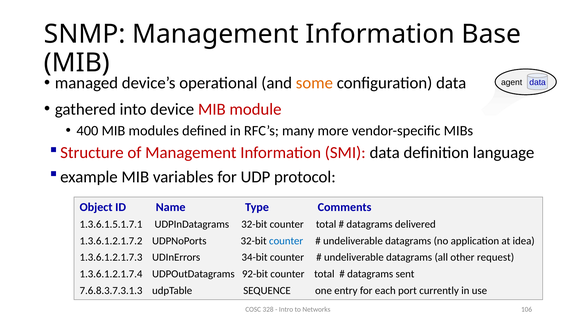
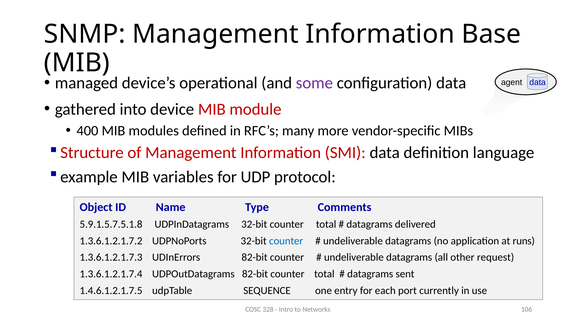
some colour: orange -> purple (314, 83)
1.3.6.1.5.1.7.1: 1.3.6.1.5.1.7.1 -> 5.9.1.5.7.5.1.8 (111, 224)
idea: idea -> runs (524, 241)
UDInErrors 34-bit: 34-bit -> 82-bit (255, 257)
UDPOutDatagrams 92-bit: 92-bit -> 82-bit (255, 274)
7.6.8.3.7.3.1.3: 7.6.8.3.7.3.1.3 -> 1.4.6.1.2.1.7.5 (111, 291)
